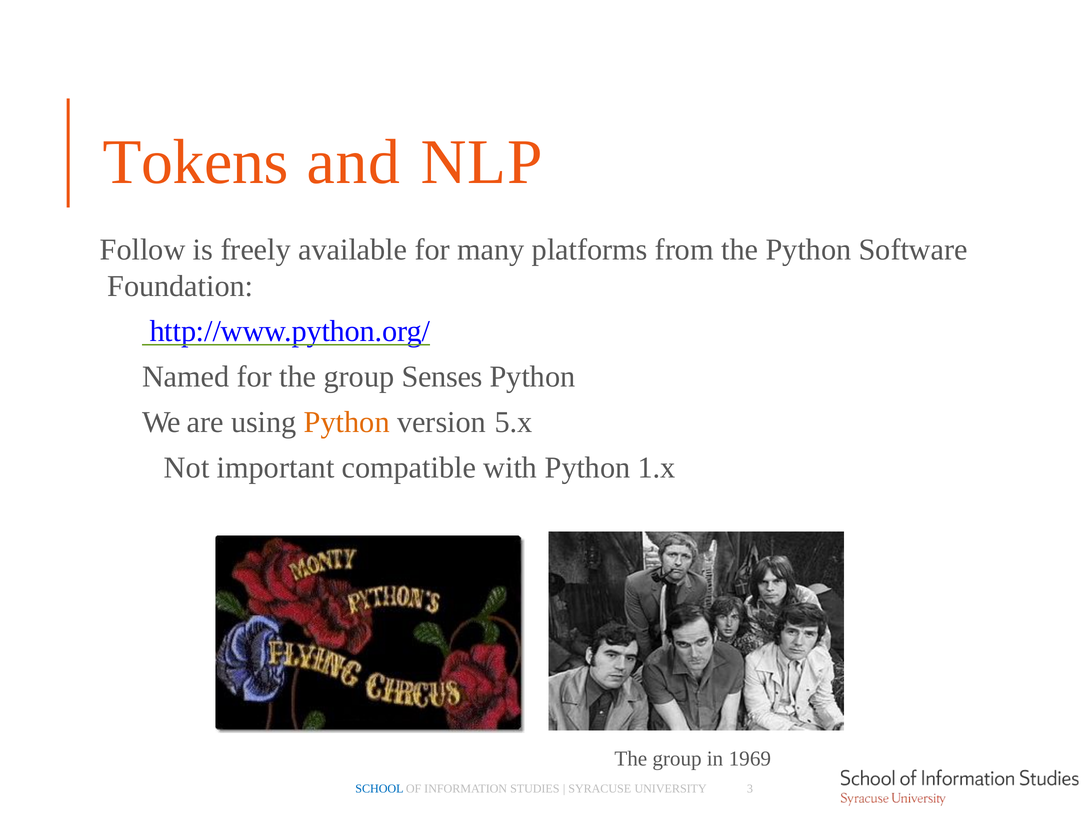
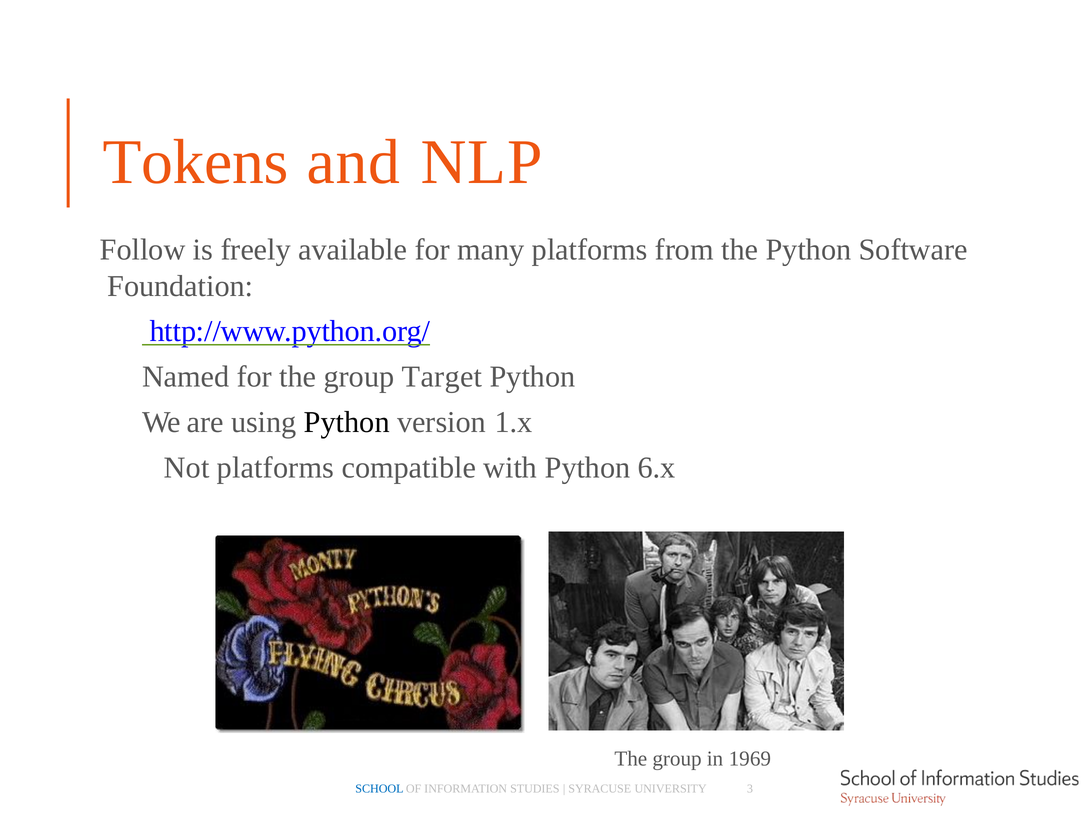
Senses: Senses -> Target (442, 377)
Python colour: orange -> black (347, 423)
5.x: 5.x -> 1.x (513, 423)
important: important -> platforms (276, 468)
1.x: 1.x -> 6.x (657, 468)
